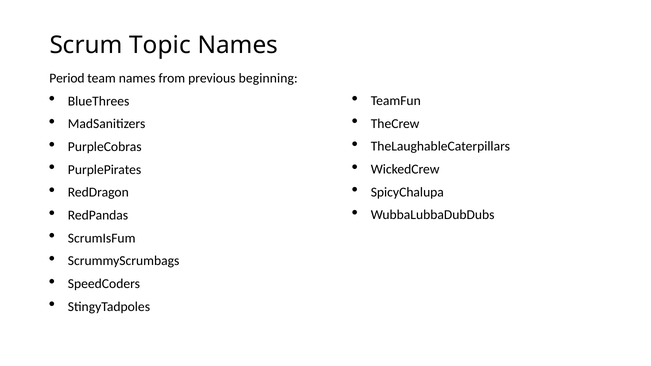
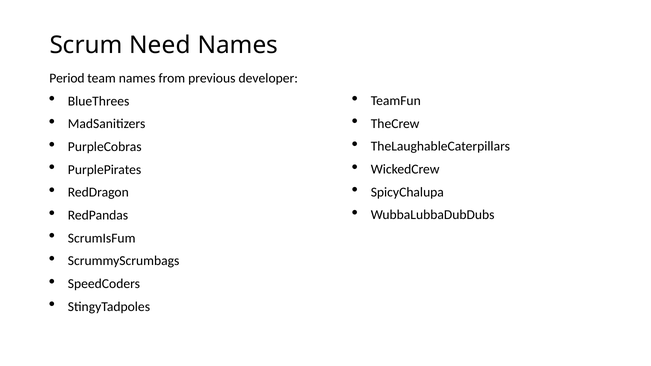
Topic: Topic -> Need (160, 45)
beginning: beginning -> developer (268, 78)
